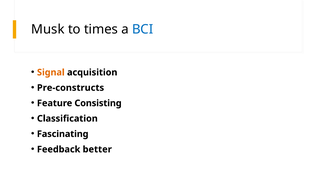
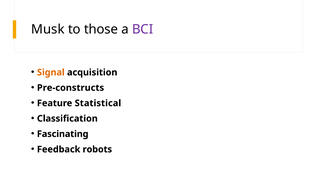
times: times -> those (101, 29)
BCI colour: blue -> purple (143, 29)
Consisting: Consisting -> Statistical (98, 103)
better: better -> robots (97, 149)
